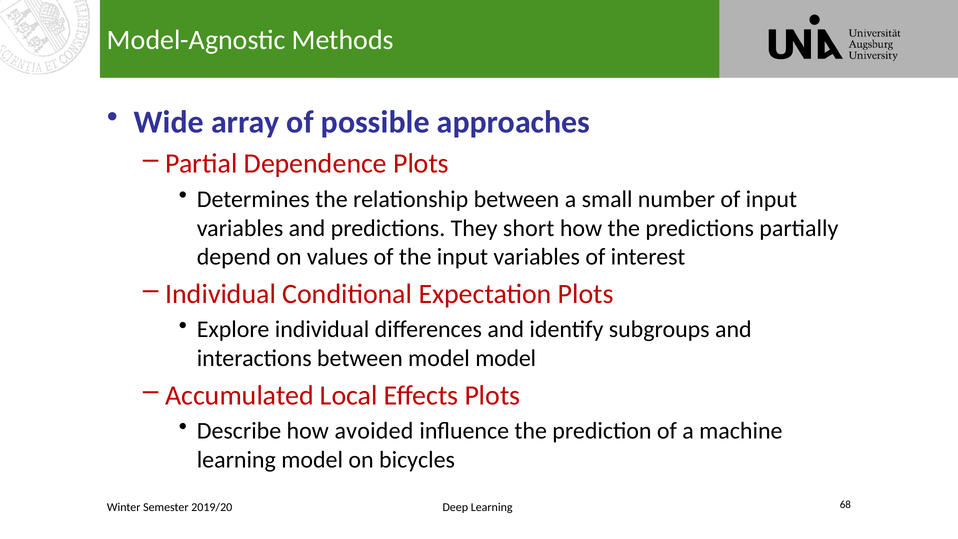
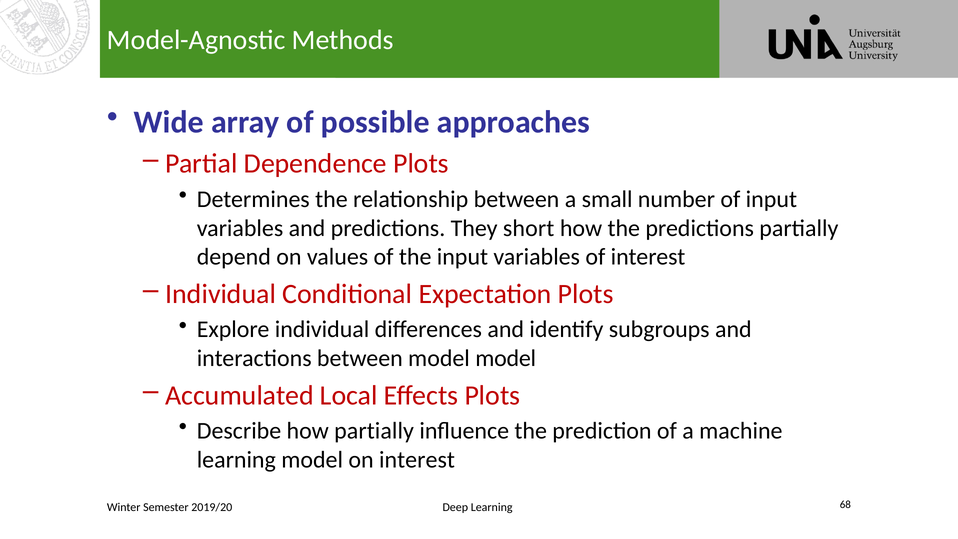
how avoided: avoided -> partially (374, 431)
on bicycles: bicycles -> interest (417, 460)
